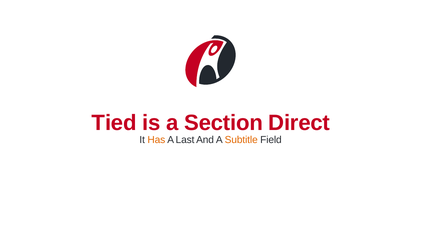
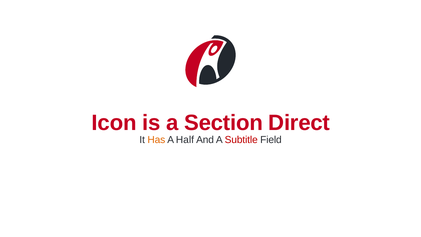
Tied: Tied -> Icon (114, 123)
Last: Last -> Half (185, 140)
Subtitle colour: orange -> red (241, 140)
